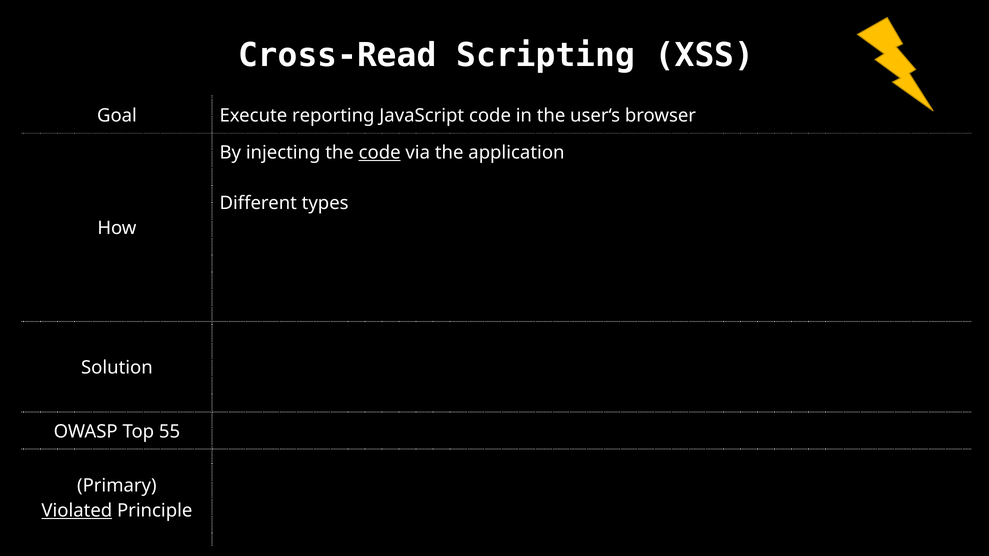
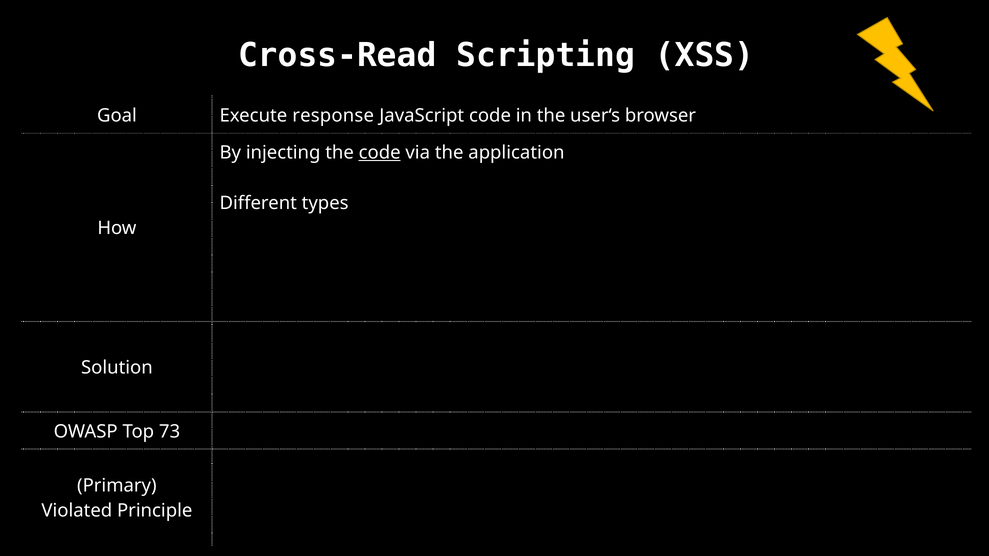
reporting: reporting -> response (333, 116)
55: 55 -> 73 (170, 432)
Violated underline: present -> none (77, 511)
